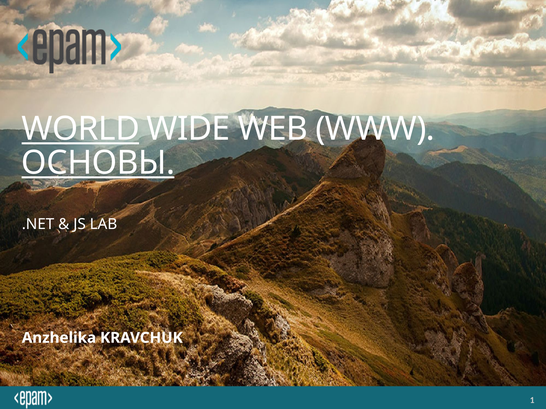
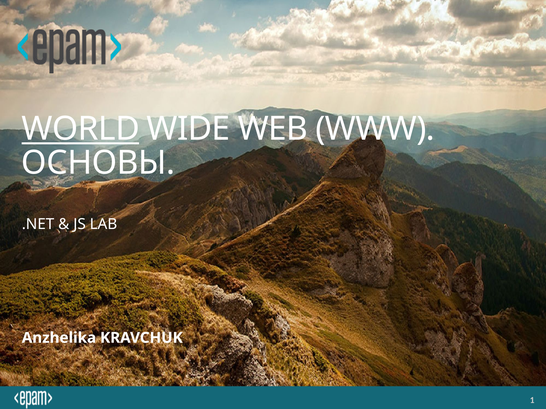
ОСНОВЫ underline: present -> none (98, 163)
